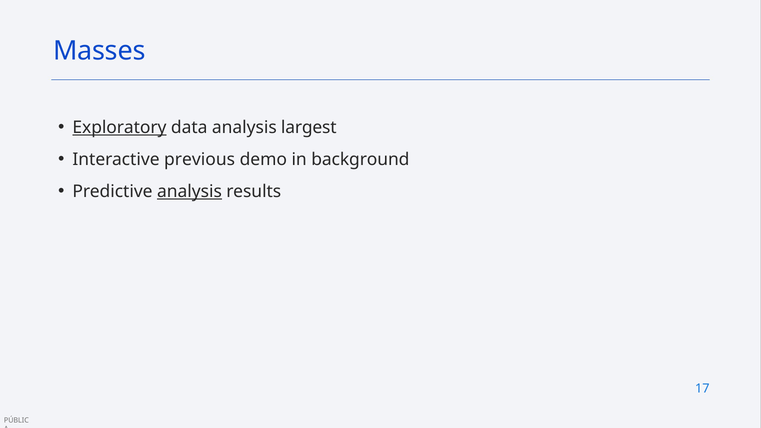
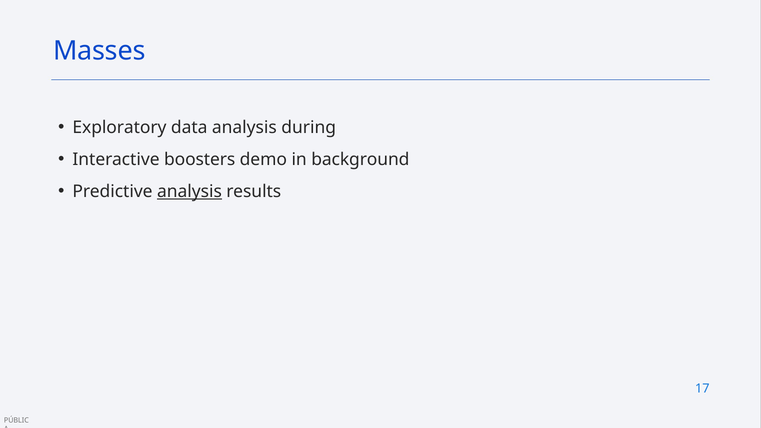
Exploratory underline: present -> none (119, 127)
largest: largest -> during (309, 127)
previous: previous -> boosters (200, 159)
